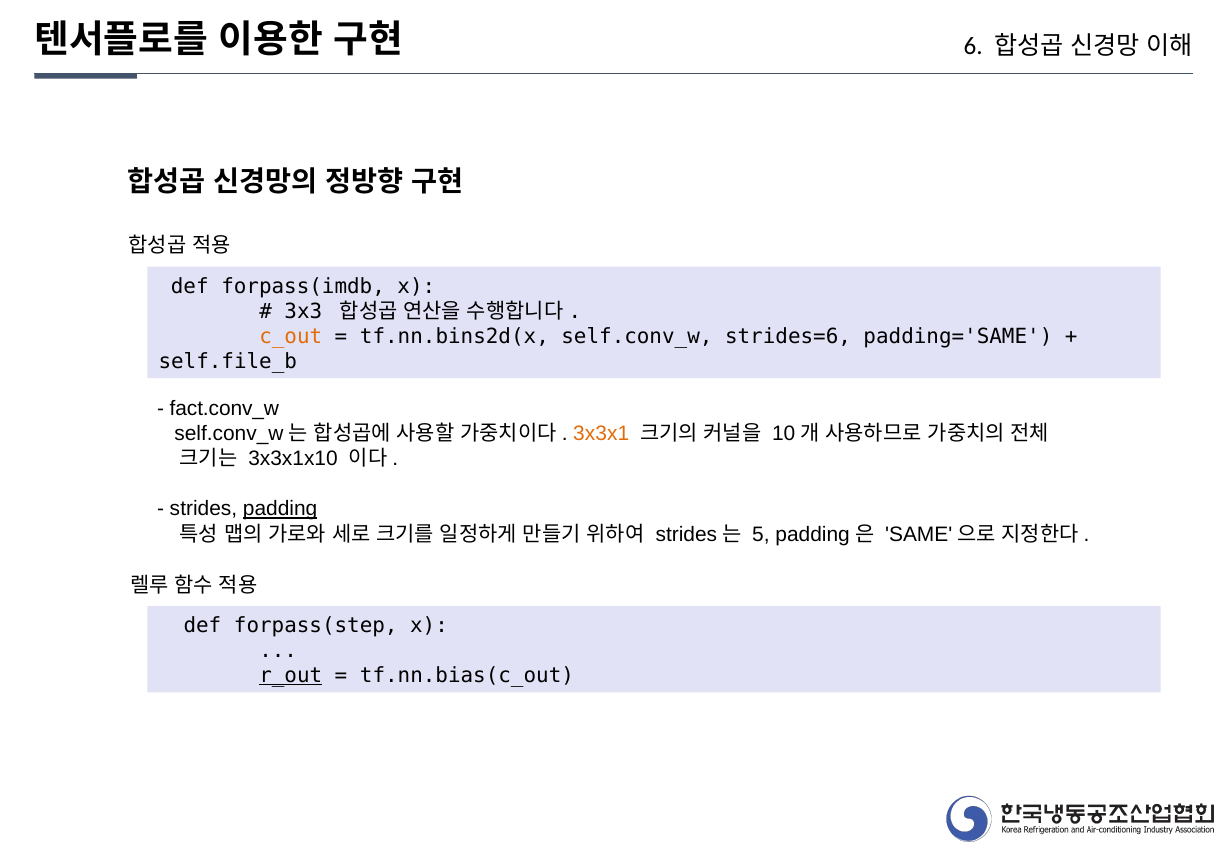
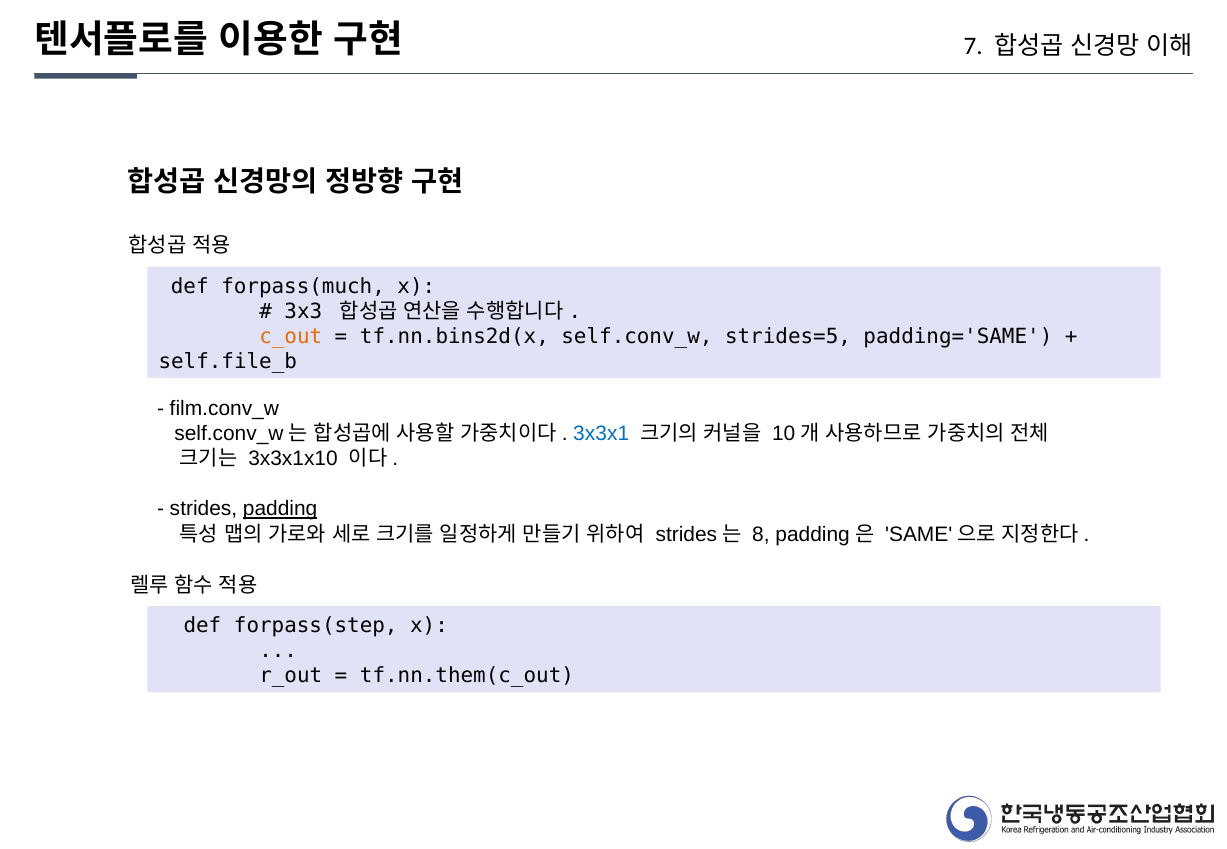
6: 6 -> 7 (973, 46)
forpass(imdb: forpass(imdb -> forpass(much (303, 286)
strides=6: strides=6 -> strides=5 (788, 337)
fact.conv_w: fact.conv_w -> film.conv_w (224, 409)
3x3x1 colour: orange -> blue (601, 434)
5: 5 -> 8 (761, 534)
r_out underline: present -> none (291, 676)
tf.nn.bias(c_out: tf.nn.bias(c_out -> tf.nn.them(c_out (467, 676)
